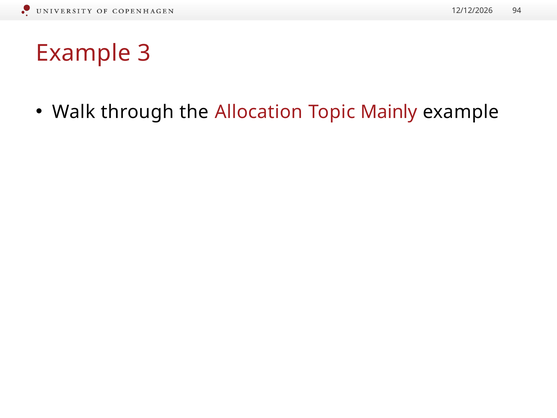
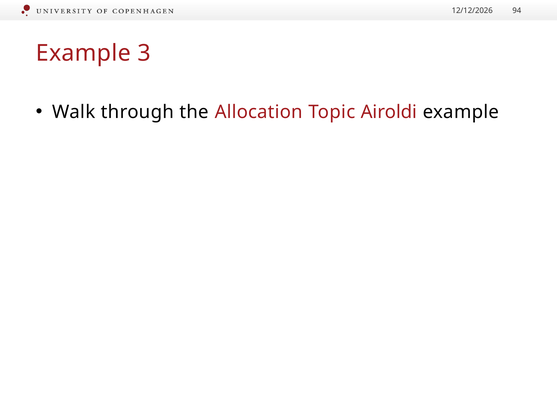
Mainly: Mainly -> Airoldi (389, 112)
